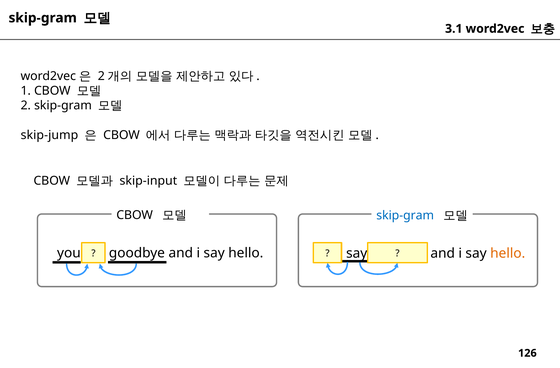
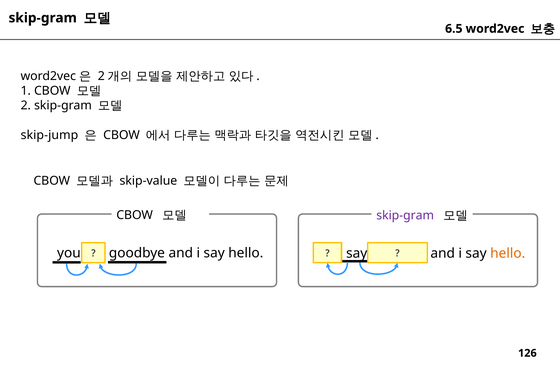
3.1: 3.1 -> 6.5 (454, 29)
skip-input: skip-input -> skip-value (148, 181)
skip-gram colour: blue -> purple (405, 216)
